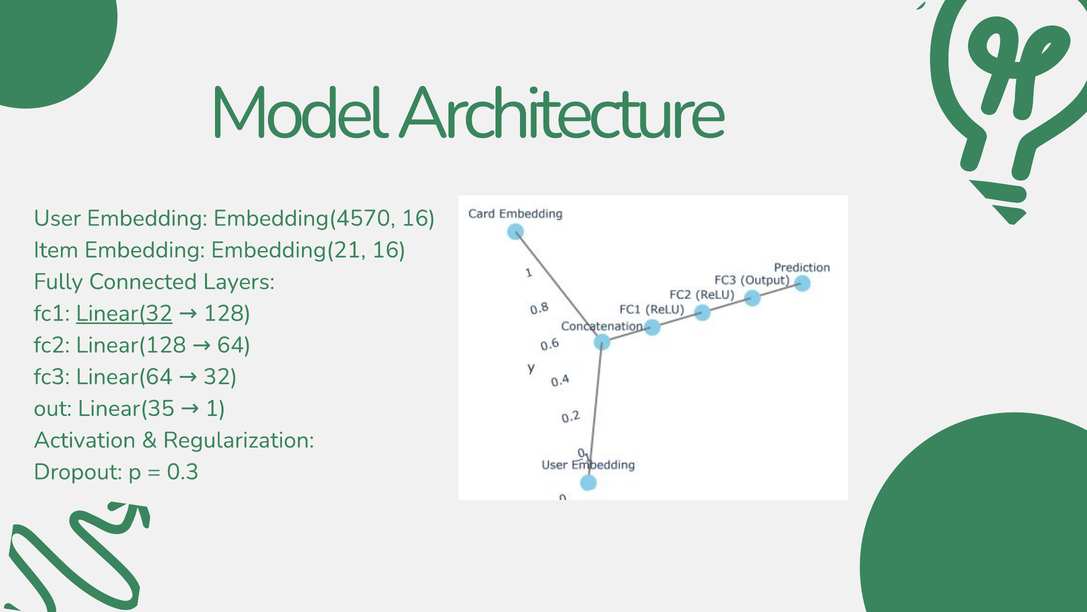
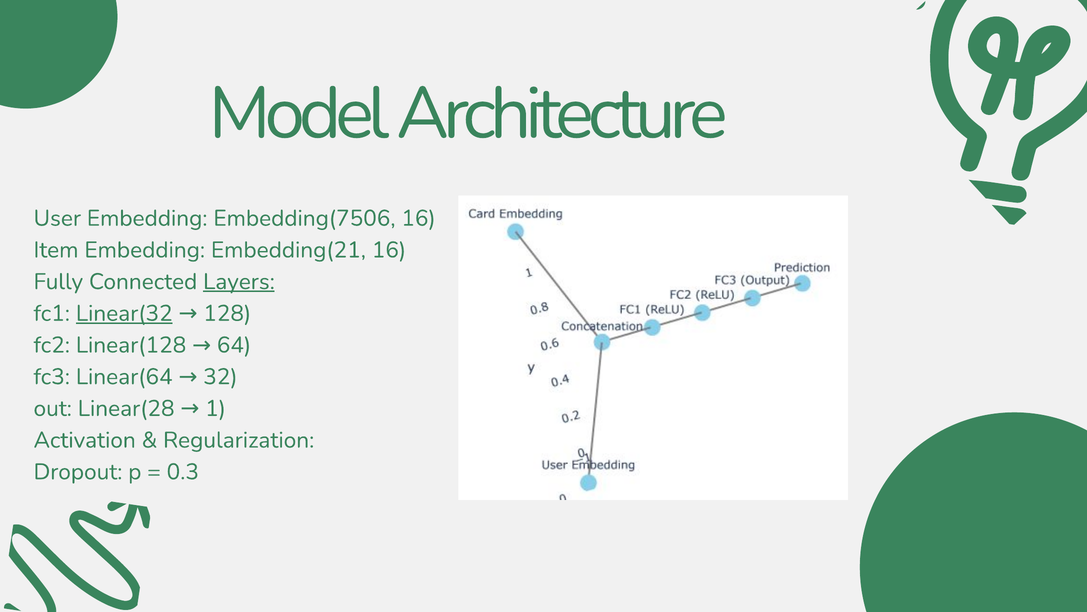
Embedding(4570: Embedding(4570 -> Embedding(7506 (304, 218)
Layers underline: none -> present (239, 281)
Linear(35: Linear(35 -> Linear(28 (126, 408)
